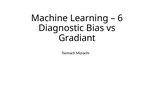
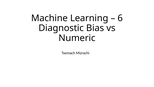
Gradiant: Gradiant -> Numeric (77, 38)
